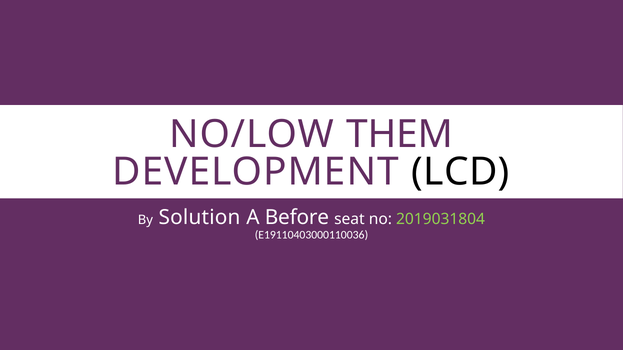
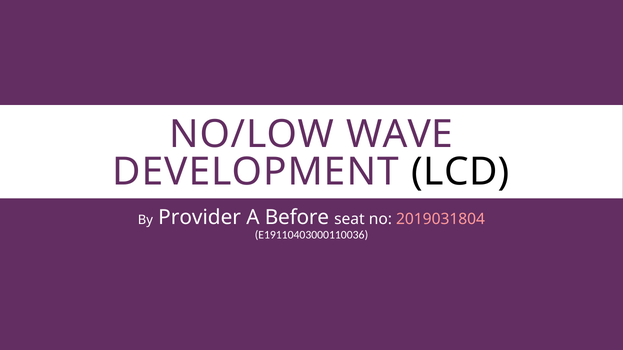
THEM: THEM -> WAVE (399, 135)
Solution: Solution -> Provider (200, 218)
2019031804 colour: light green -> pink (441, 219)
